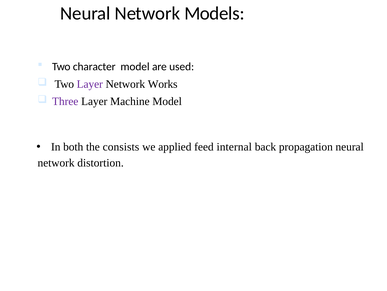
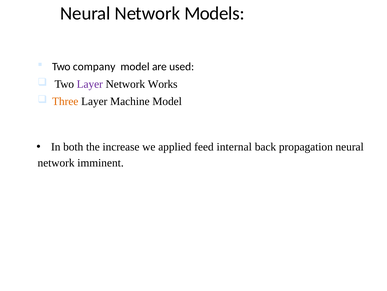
character: character -> company (94, 67)
Three colour: purple -> orange (65, 101)
consists: consists -> increase (121, 147)
distortion: distortion -> imminent (101, 162)
